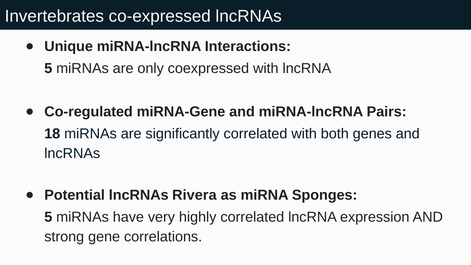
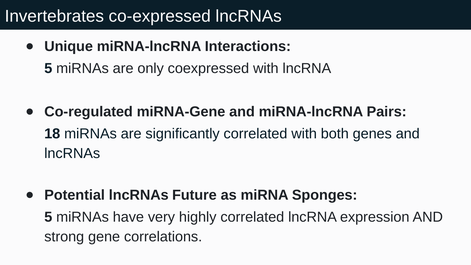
Rivera: Rivera -> Future (194, 195)
